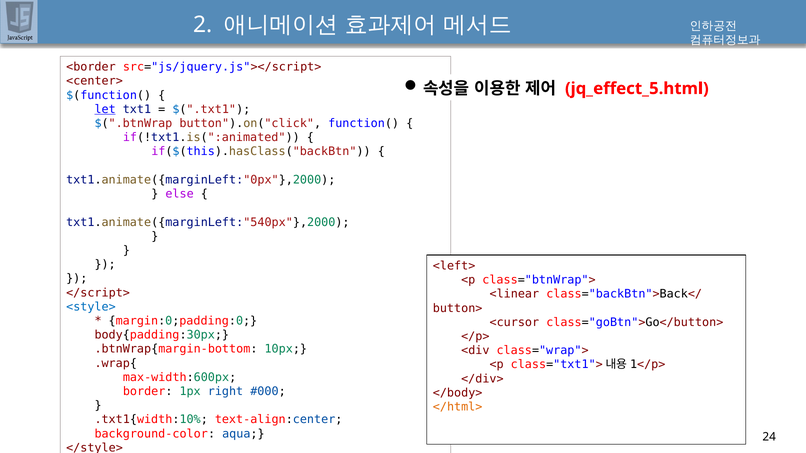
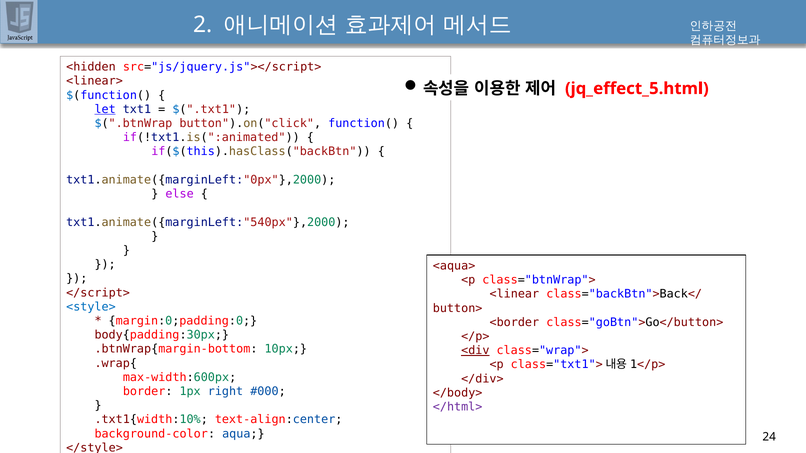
<border: <border -> <hidden (91, 67)
<center>: <center> -> <linear> (95, 81)
<left>: <left> -> <aqua> (454, 266)
<cursor: <cursor -> <border (514, 323)
<div underline: none -> present (475, 351)
</html> colour: orange -> purple (458, 407)
